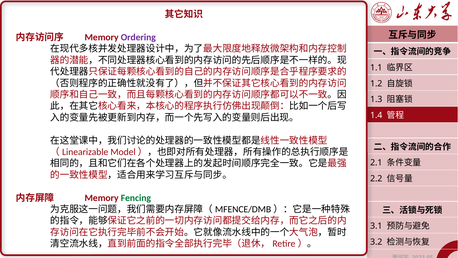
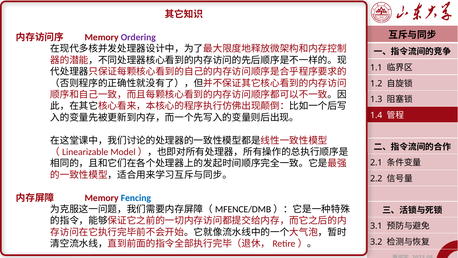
Fencing colour: green -> blue (136, 198)
